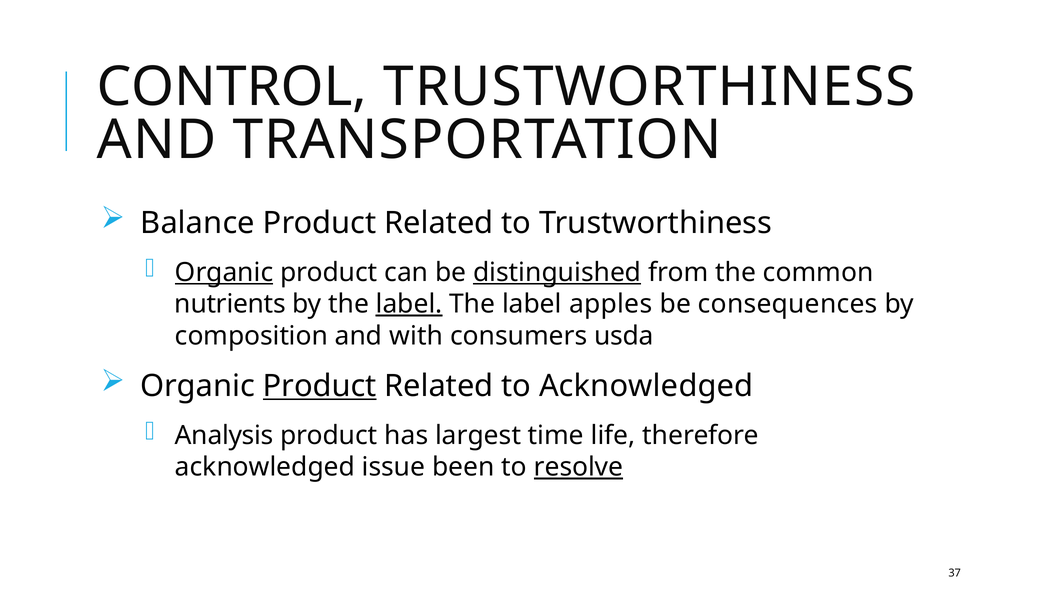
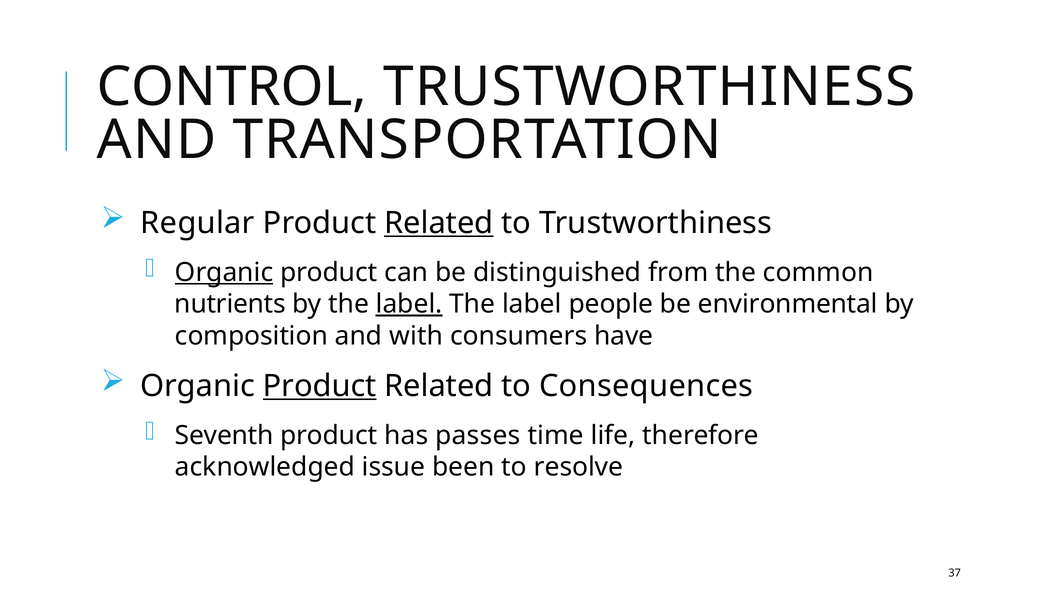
Balance: Balance -> Regular (198, 223)
Related underline: none -> present (439, 223)
distinguished underline: present -> none (557, 272)
apples: apples -> people (611, 304)
consequences: consequences -> environmental (788, 304)
usda: usda -> have (624, 336)
to Acknowledged: Acknowledged -> Consequences (646, 386)
Analysis: Analysis -> Seventh (224, 435)
largest: largest -> passes (478, 435)
resolve underline: present -> none (578, 467)
